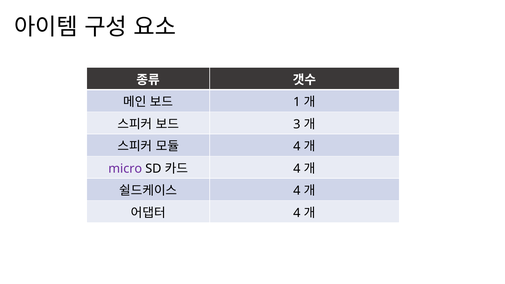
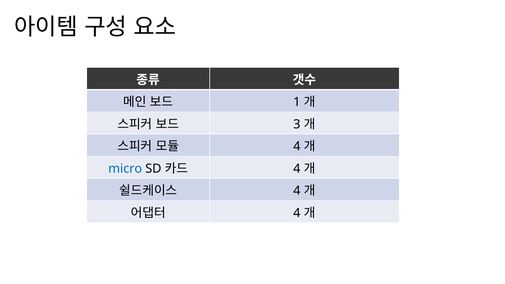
micro colour: purple -> blue (125, 169)
